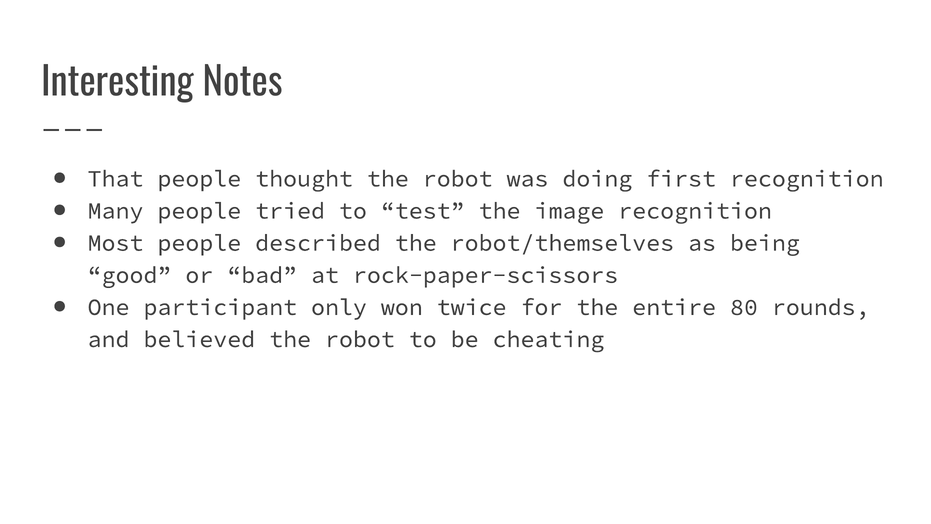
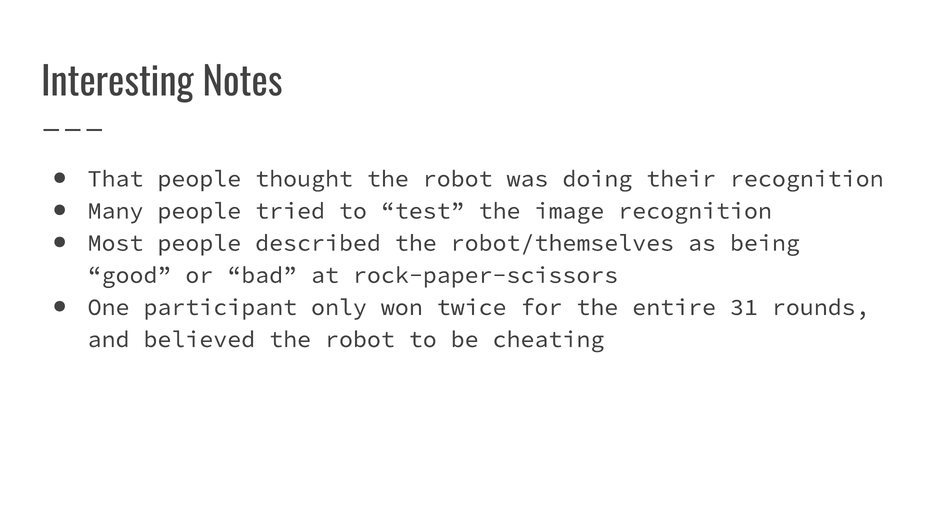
first: first -> their (681, 179)
80: 80 -> 31 (744, 307)
